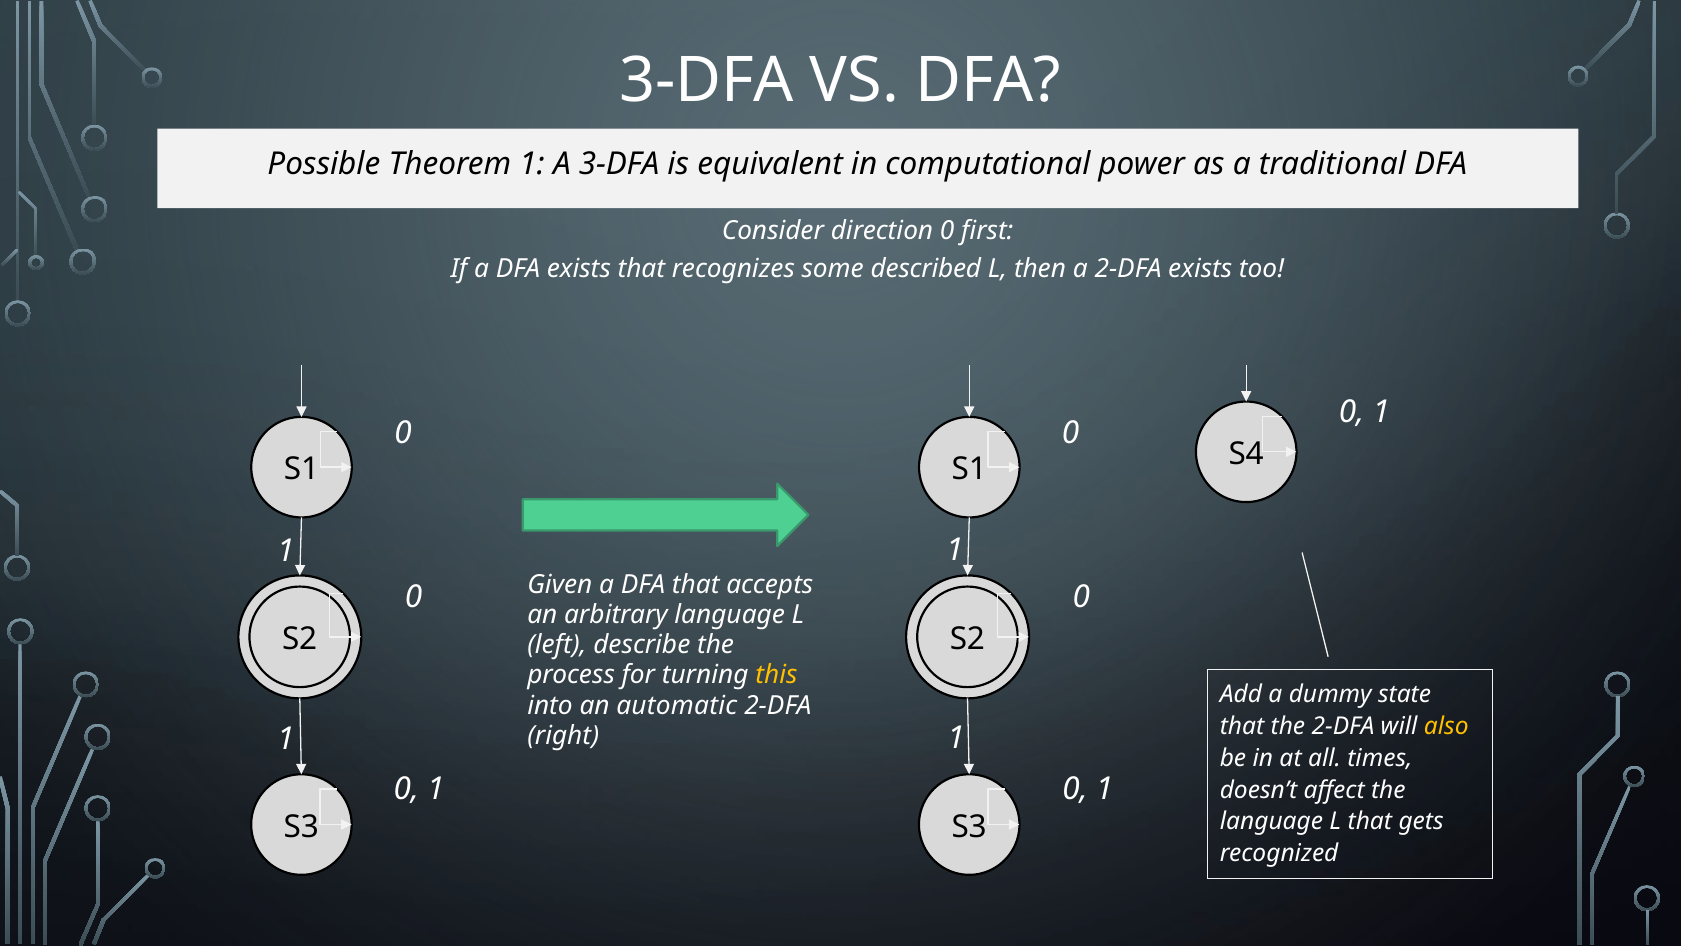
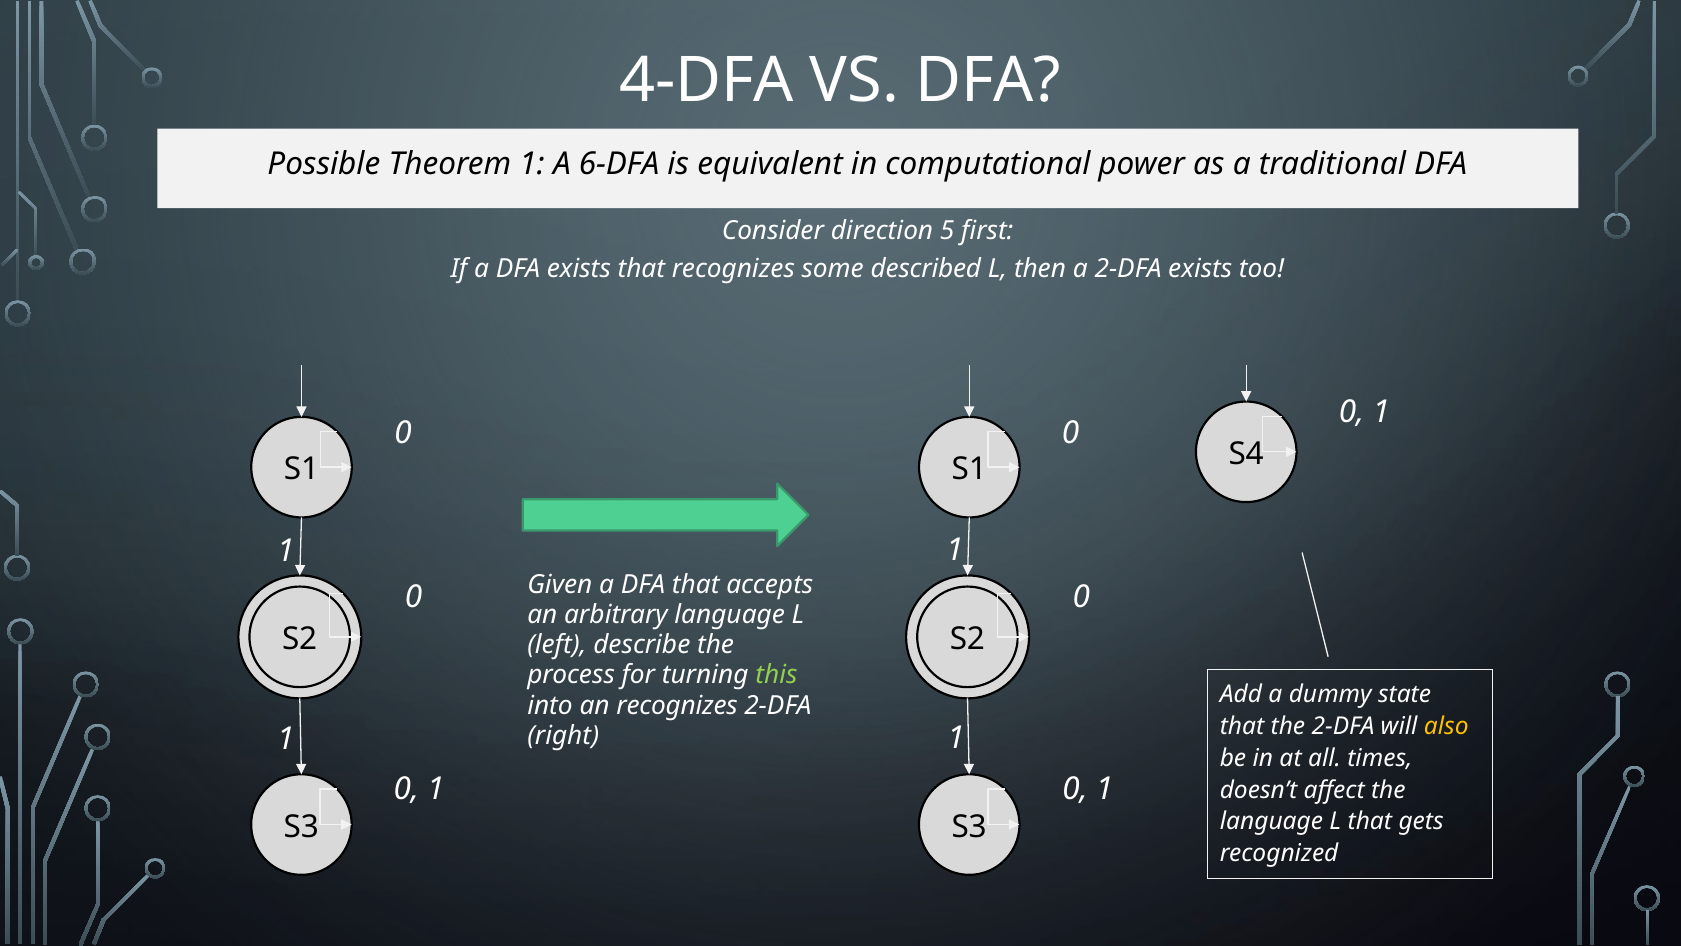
3-DFA: 3-DFA -> 4-DFA (707, 81)
A 3-DFA: 3-DFA -> 6-DFA (619, 164)
direction 0: 0 -> 5 (947, 231)
this colour: yellow -> light green (776, 675)
an automatic: automatic -> recognizes (677, 705)
